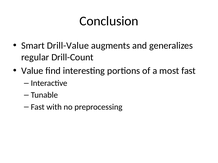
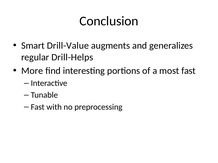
Drill-Count: Drill-Count -> Drill-Helps (72, 57)
Value: Value -> More (32, 71)
